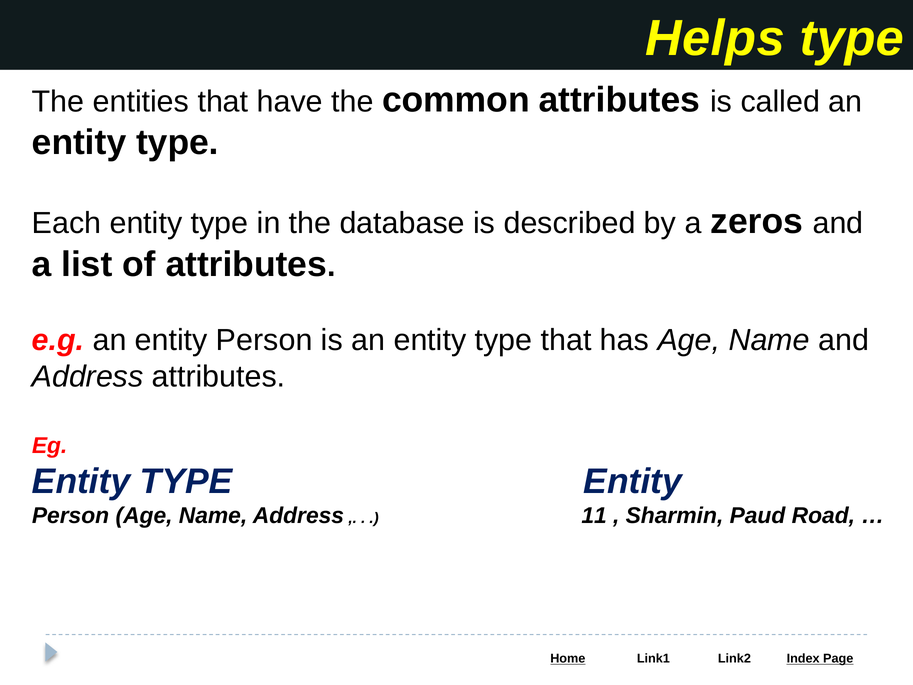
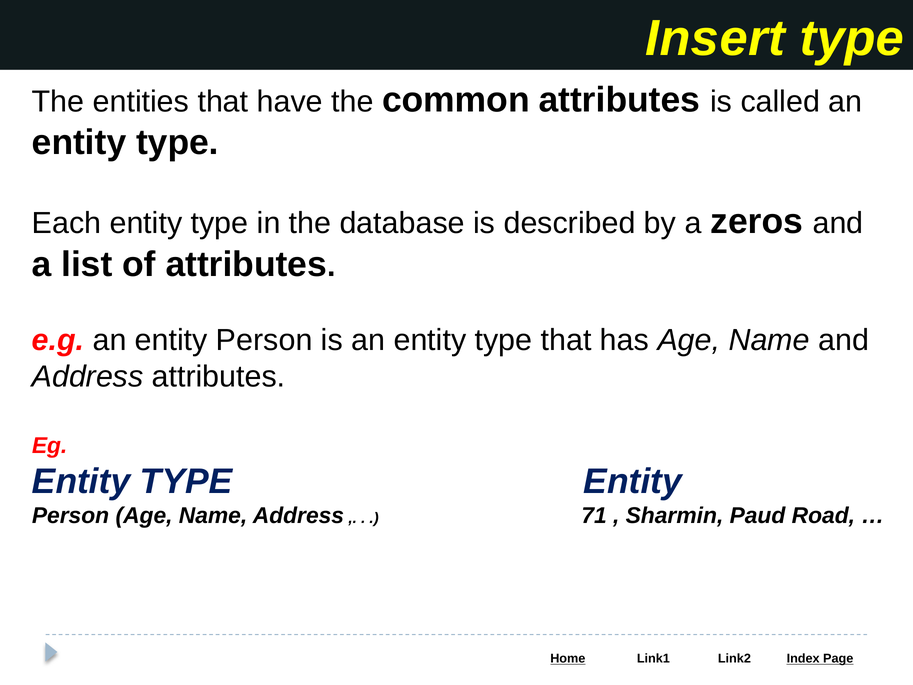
Helps: Helps -> Insert (715, 38)
11: 11 -> 71 (594, 515)
